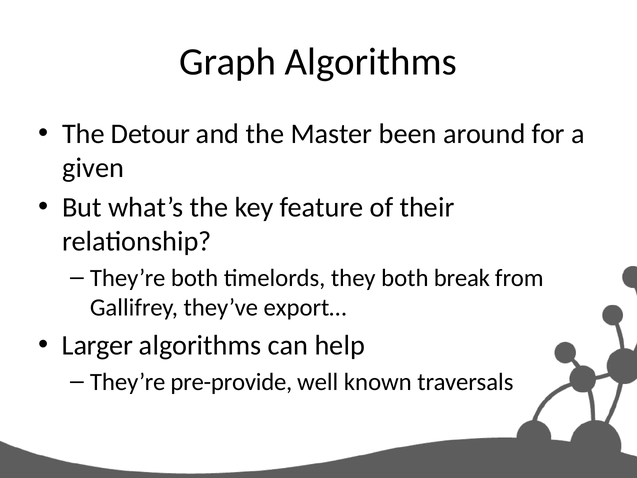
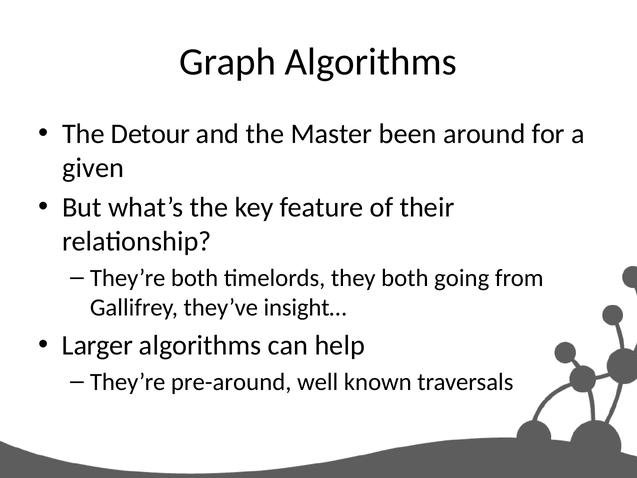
break: break -> going (462, 278)
export…: export… -> insight… (305, 308)
pre-provide: pre-provide -> pre-around (231, 382)
